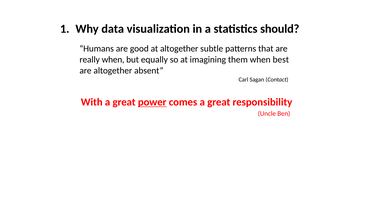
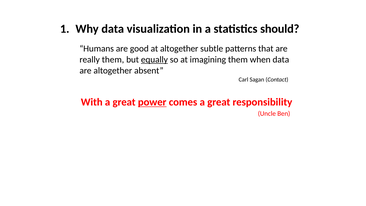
really when: when -> them (113, 60)
equally underline: none -> present (154, 60)
when best: best -> data (281, 60)
